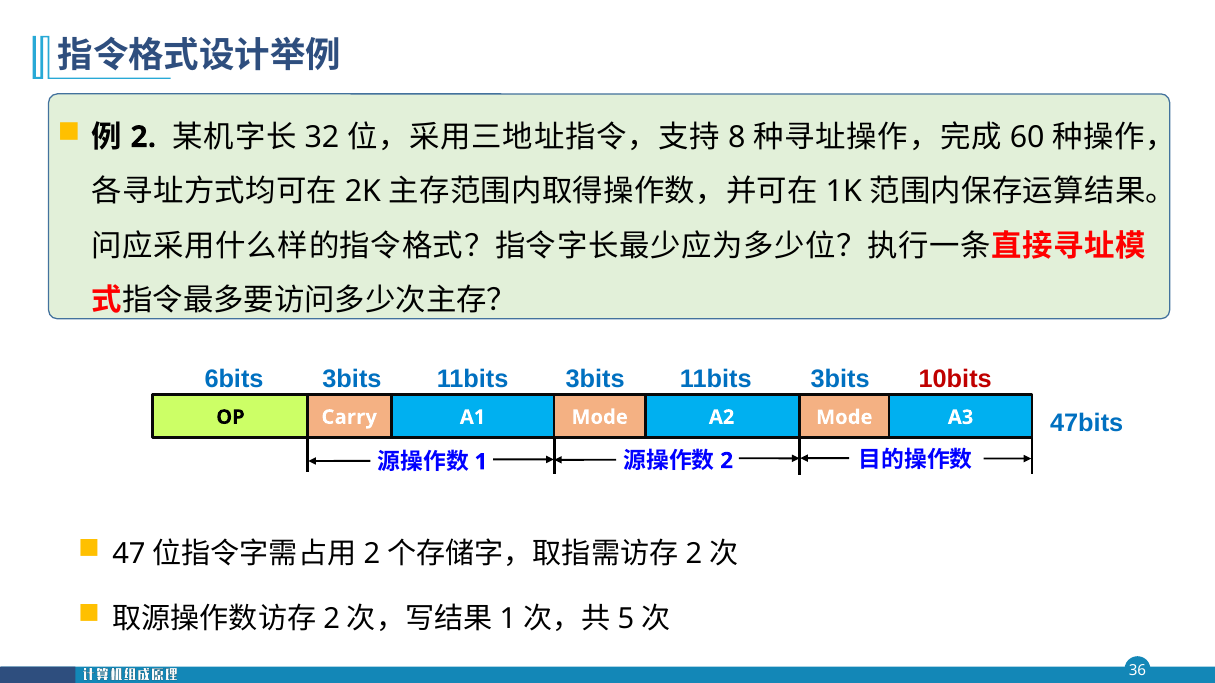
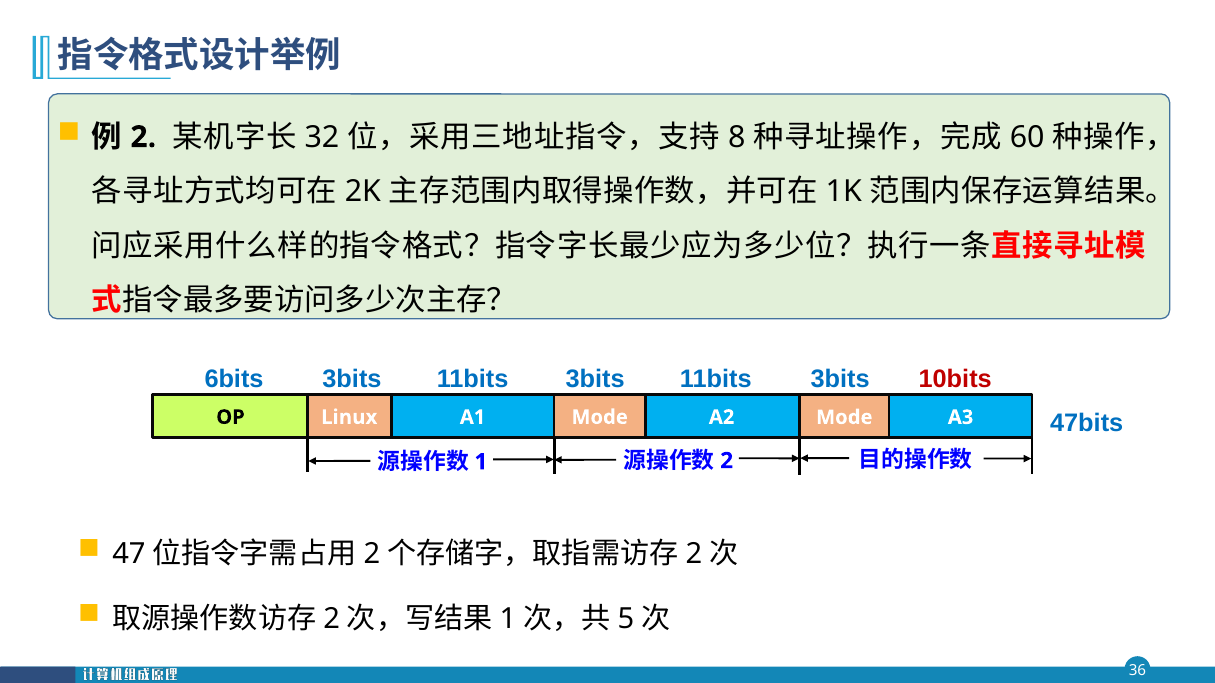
Carry: Carry -> Linux (349, 417)
